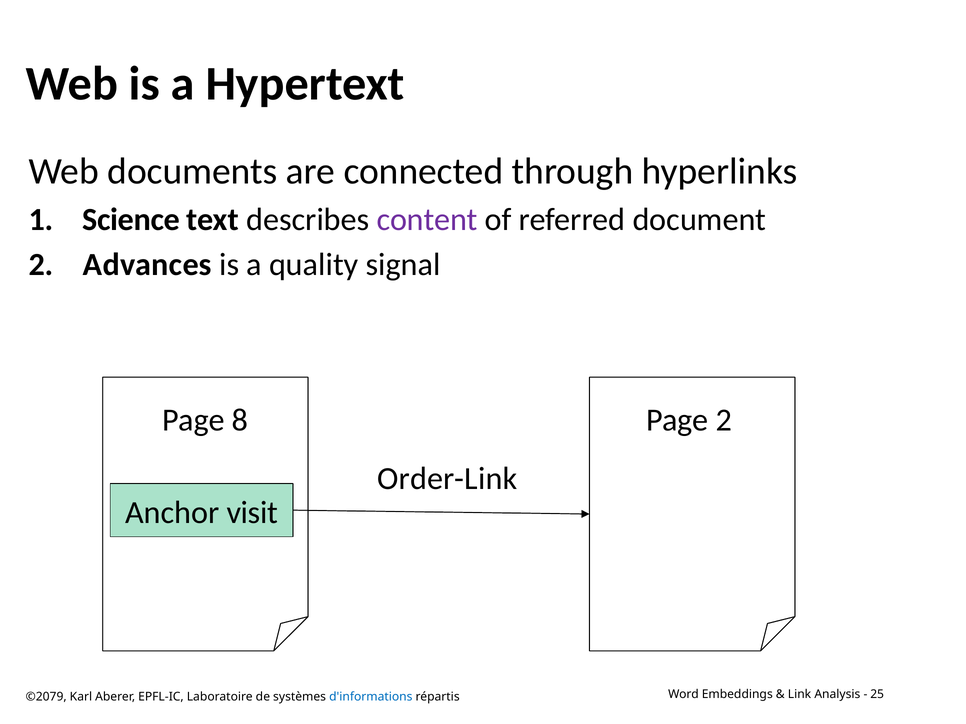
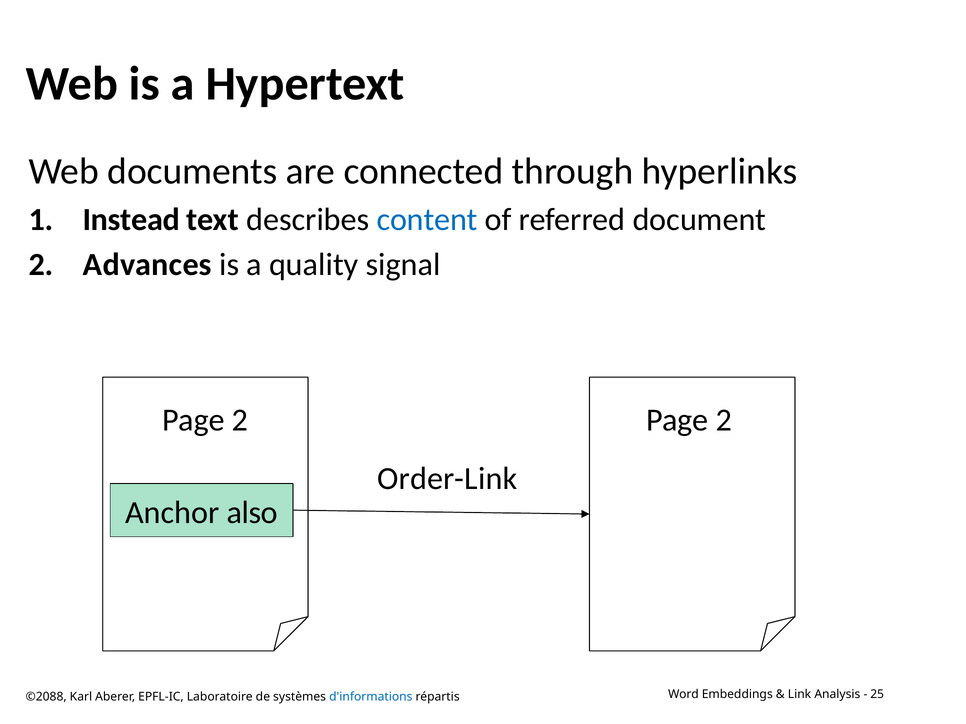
Science: Science -> Instead (131, 220)
content colour: purple -> blue (427, 220)
8: 8 -> 2 (240, 421)
visit: visit -> also (252, 513)
©2079: ©2079 -> ©2088 (46, 697)
